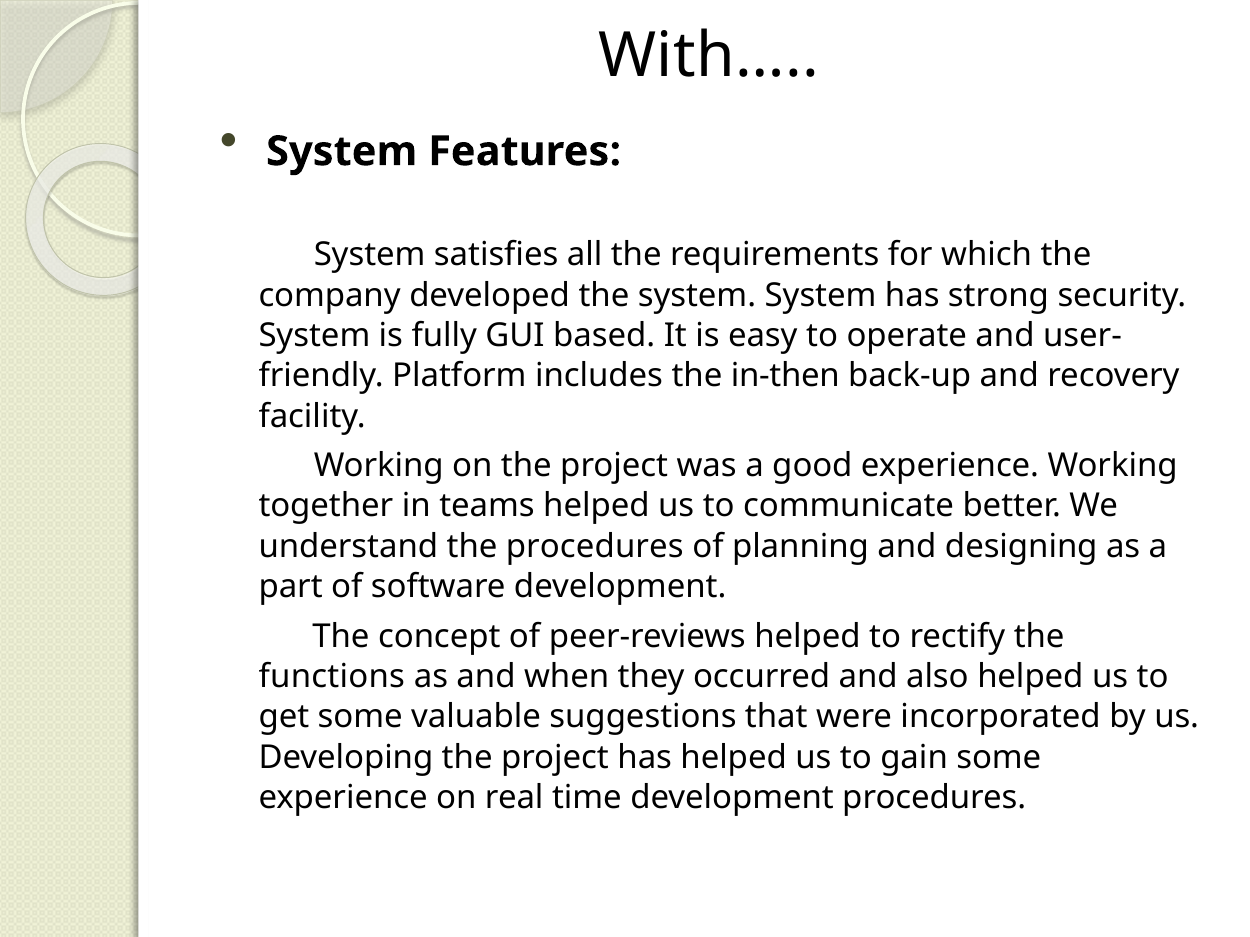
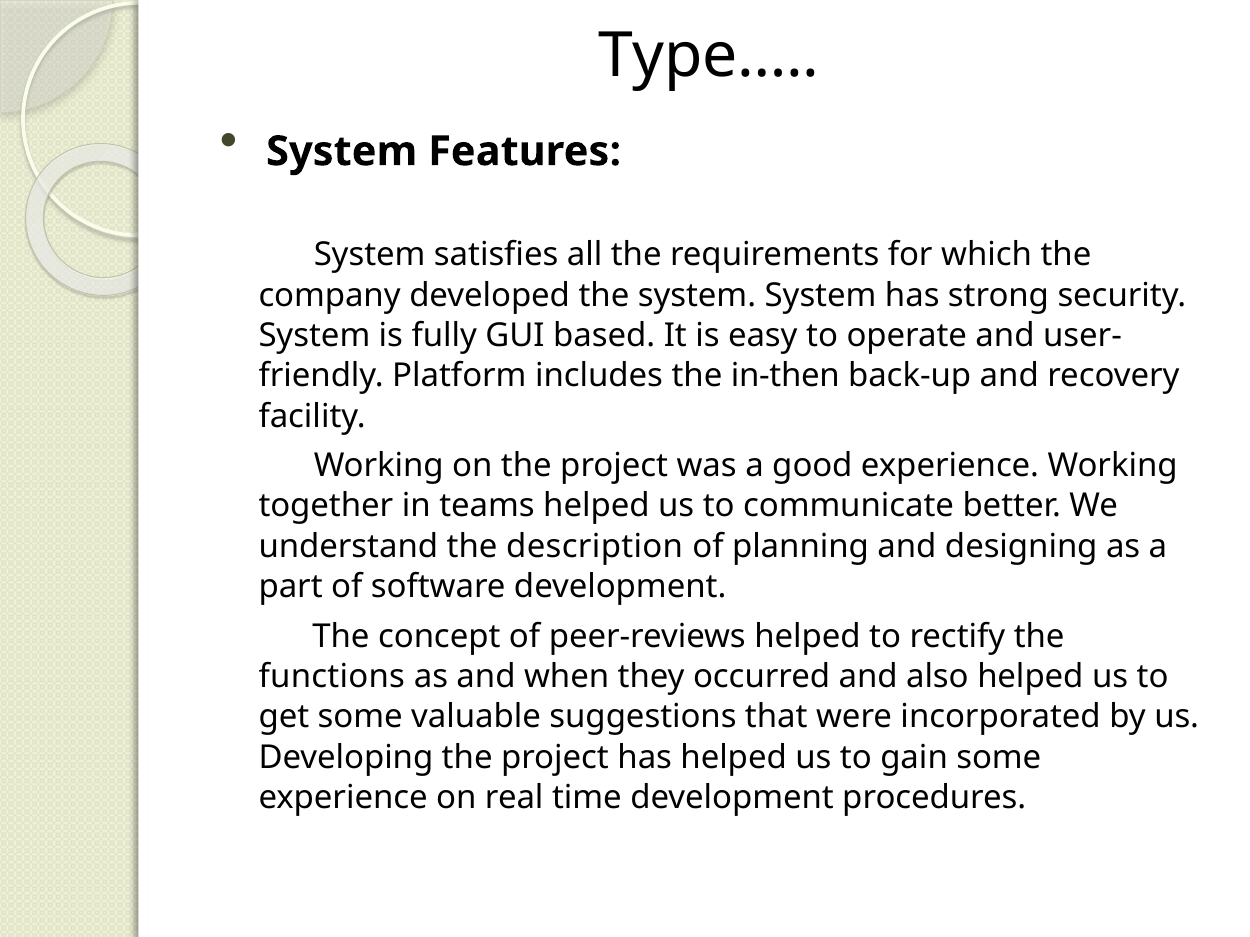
With…: With… -> Type… (709, 56)
the procedures: procedures -> description (595, 547)
